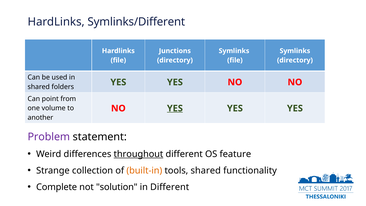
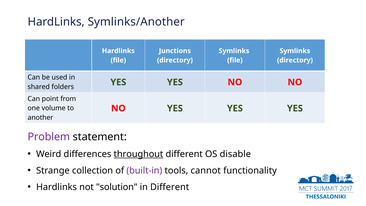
Symlinks/Different: Symlinks/Different -> Symlinks/Another (136, 22)
YES underline: present -> none (175, 108)
feature: feature -> disable (235, 154)
built-in colour: orange -> purple (144, 170)
tools shared: shared -> cannot (206, 170)
Complete: Complete -> Hardlinks (57, 187)
